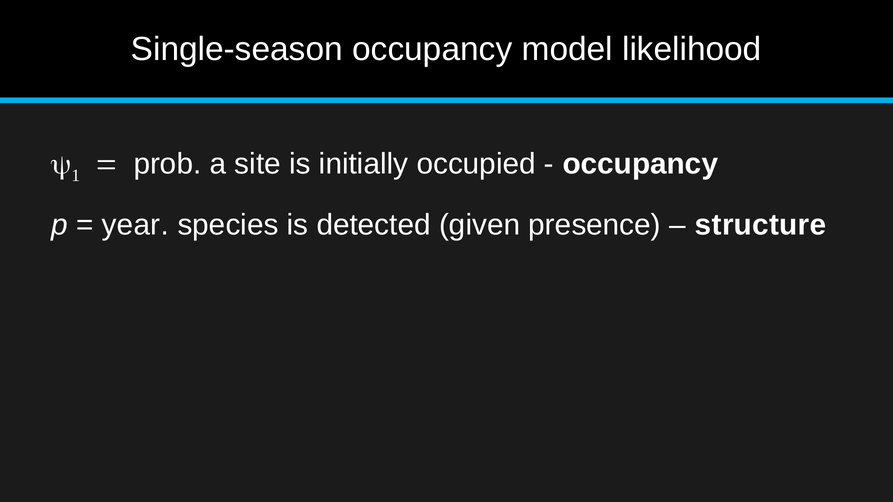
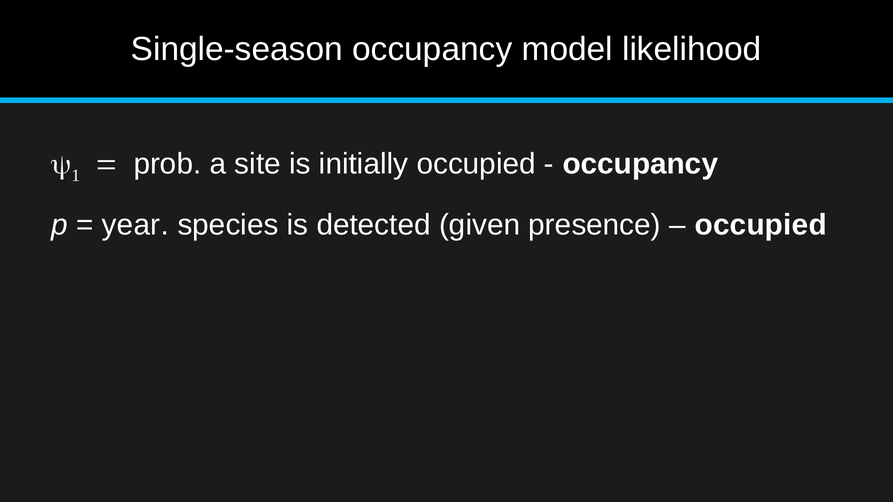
structure: structure -> occupied (761, 225)
